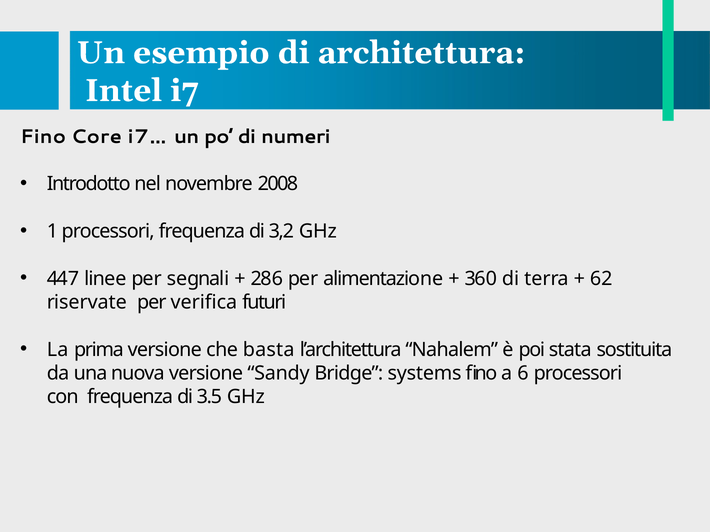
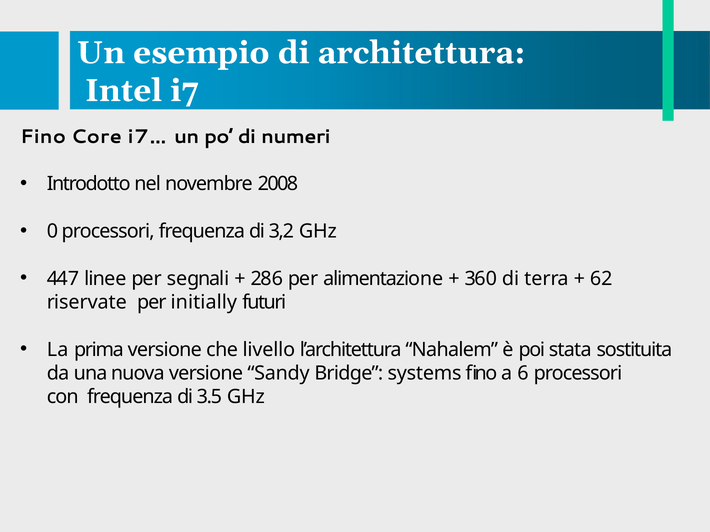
1: 1 -> 0 (52, 232)
verifica: verifica -> initially (204, 303)
basta: basta -> livello (269, 350)
